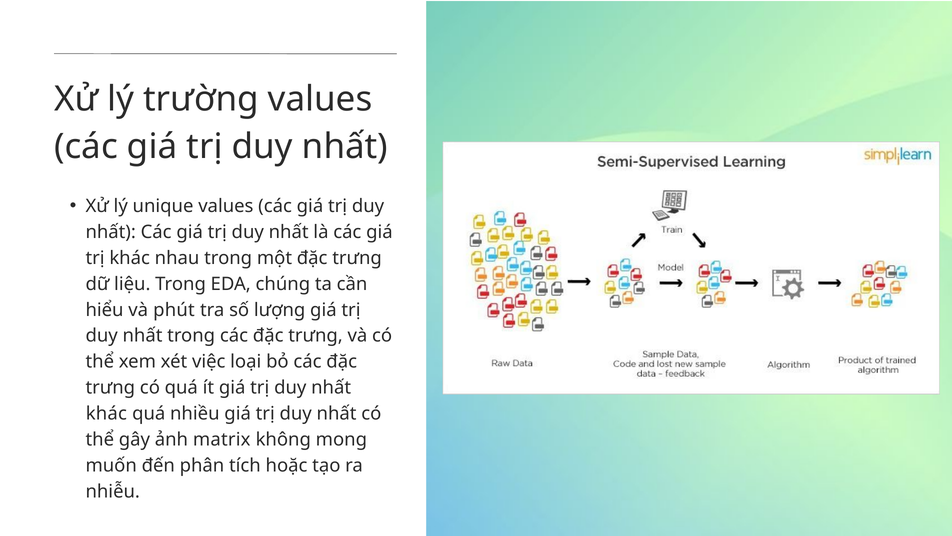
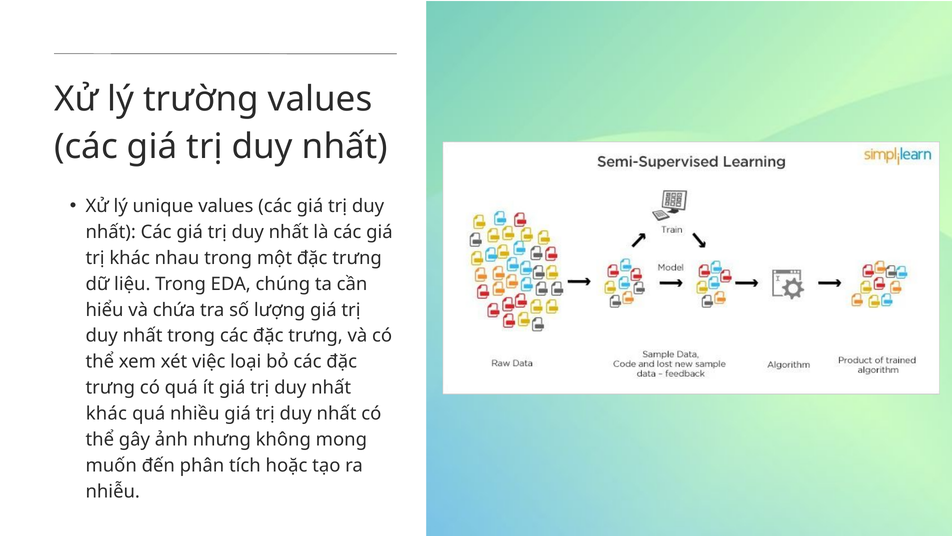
phút: phút -> chứa (174, 310)
matrix: matrix -> nhưng (222, 439)
